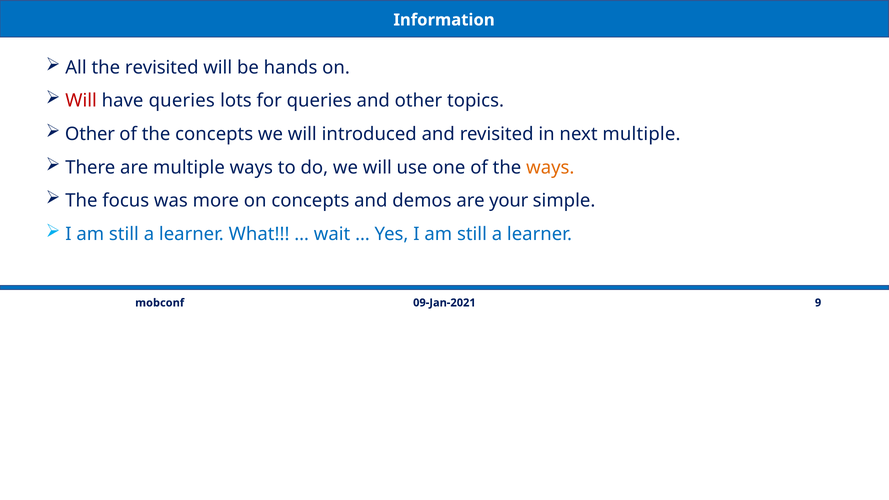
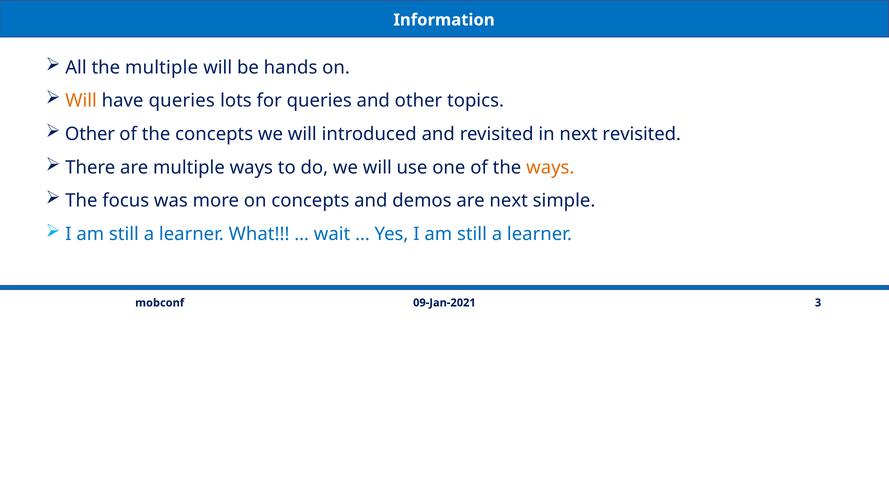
the revisited: revisited -> multiple (162, 67)
Will colour: red -> orange (81, 101)
next multiple: multiple -> revisited (642, 134)
are your: your -> next (509, 201)
9: 9 -> 3 (818, 303)
